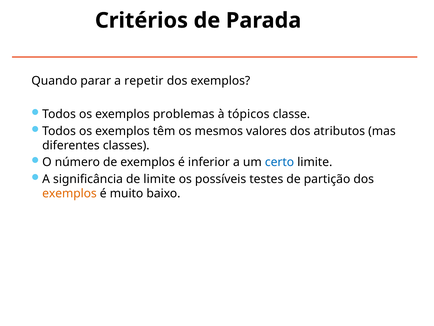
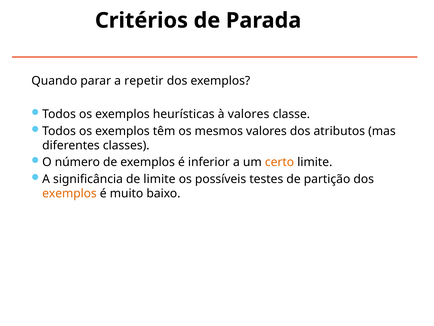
problemas: problemas -> heurísticas (184, 114)
à tópicos: tópicos -> valores (249, 114)
certo colour: blue -> orange (279, 162)
